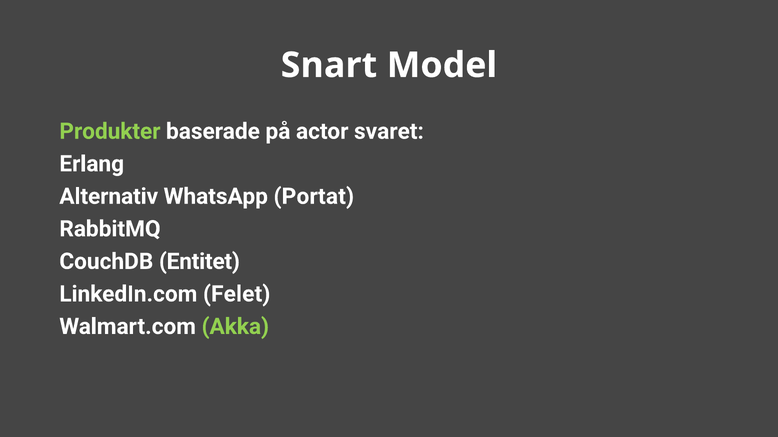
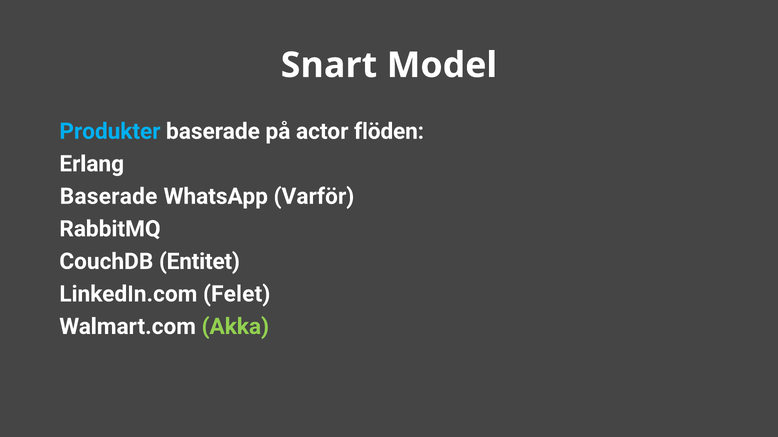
Produkter colour: light green -> light blue (110, 131)
svaret: svaret -> flöden (389, 131)
Alternativ: Alternativ -> Baserade (109, 197)
Portat: Portat -> Varför (314, 197)
